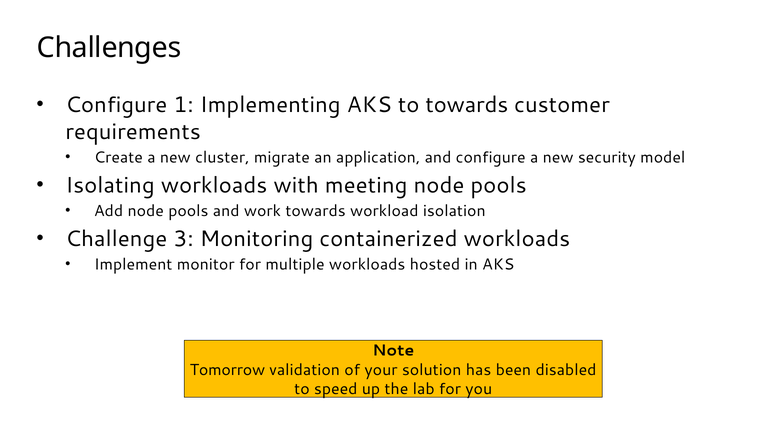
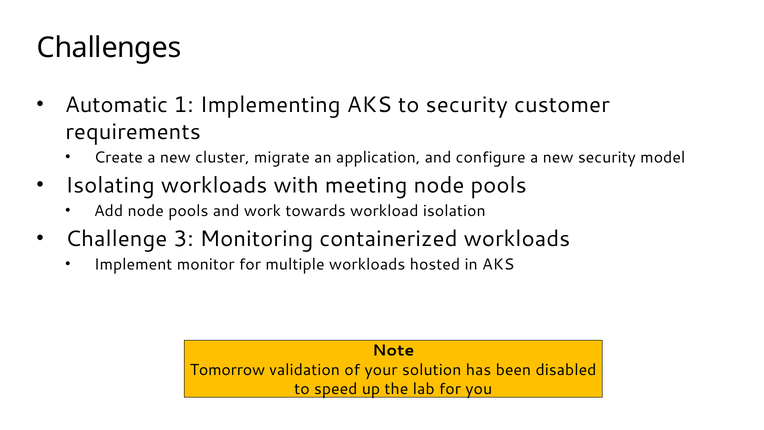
Configure: Configure -> Automatic (116, 105)
to towards: towards -> security (467, 105)
